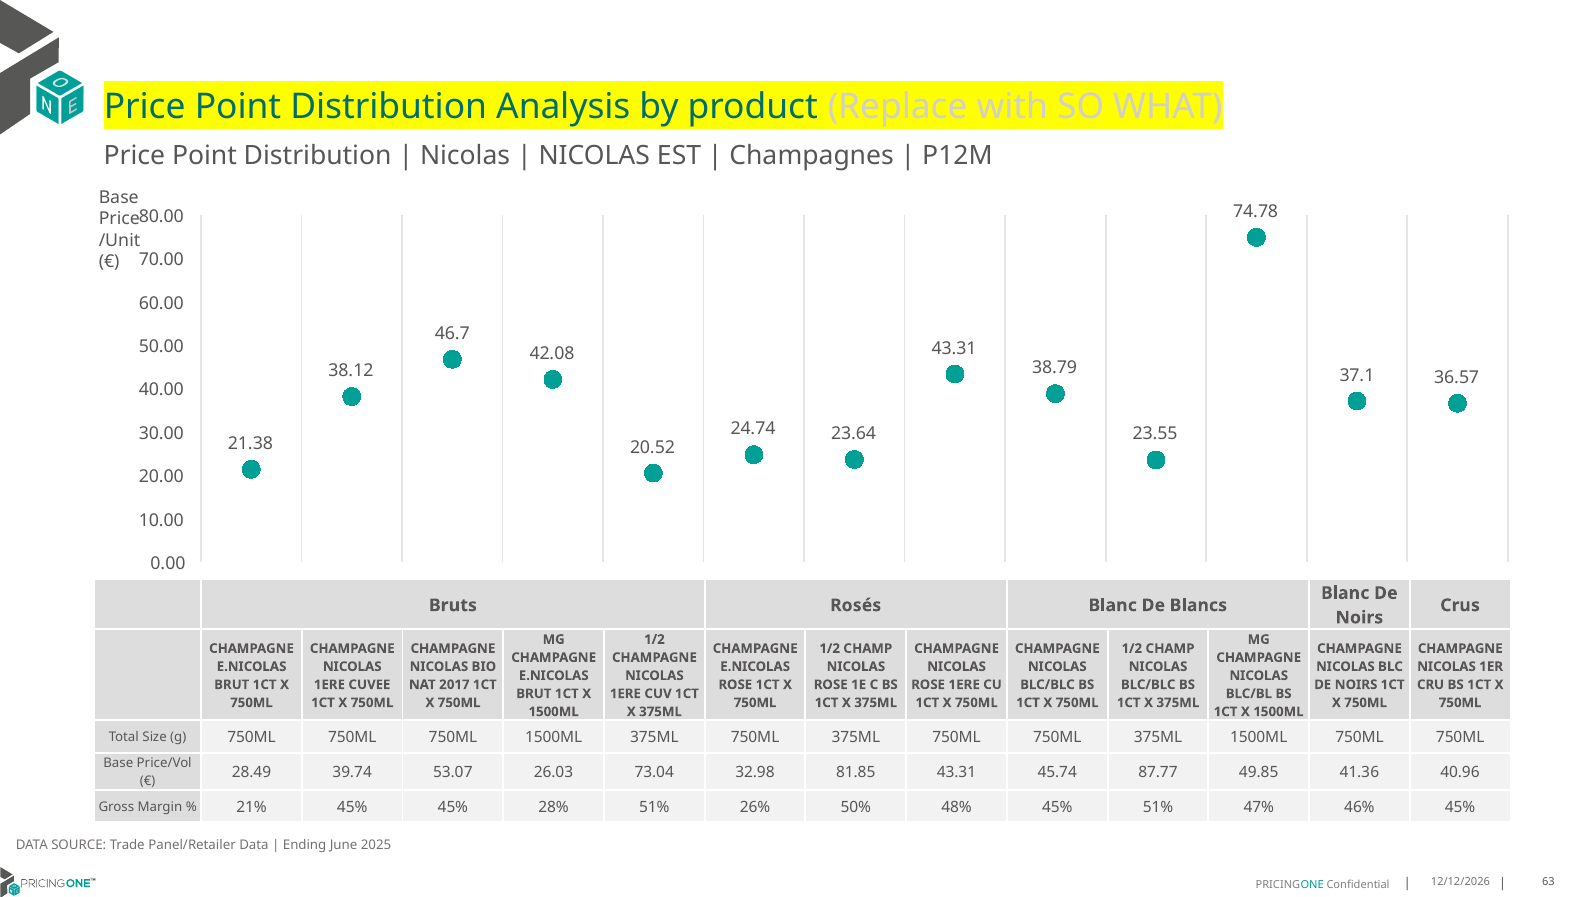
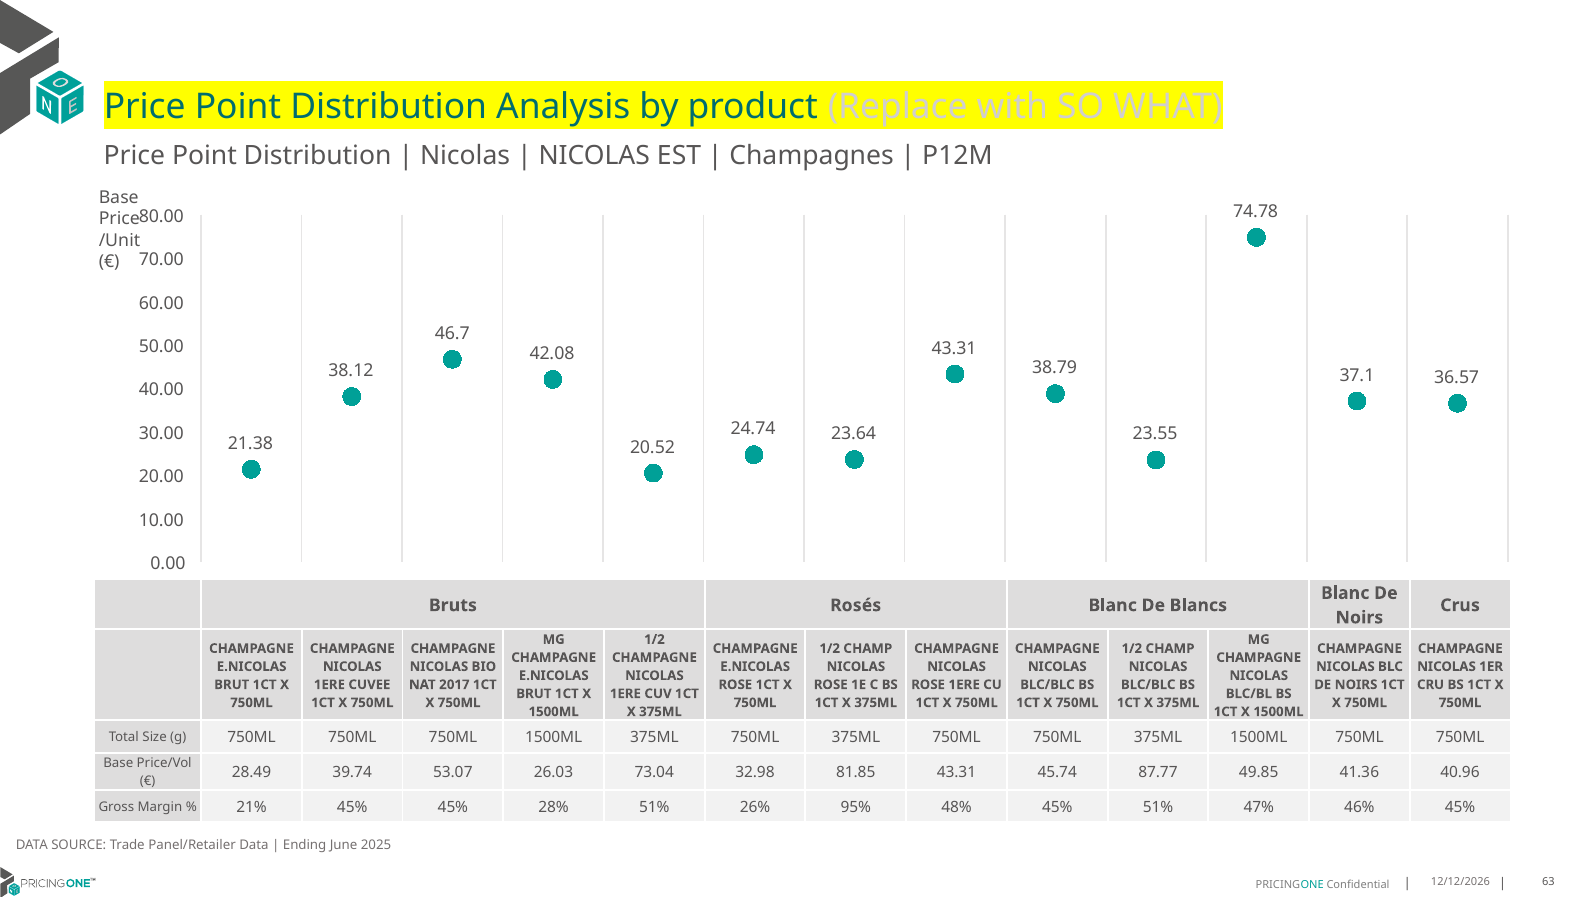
50%: 50% -> 95% (856, 807)
